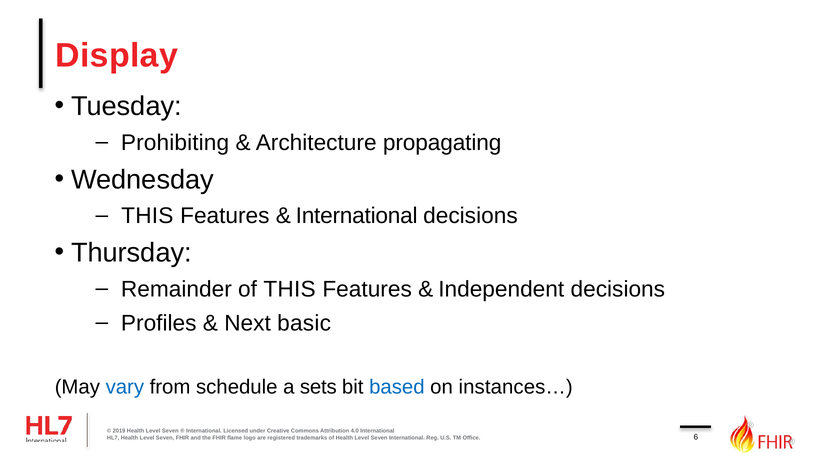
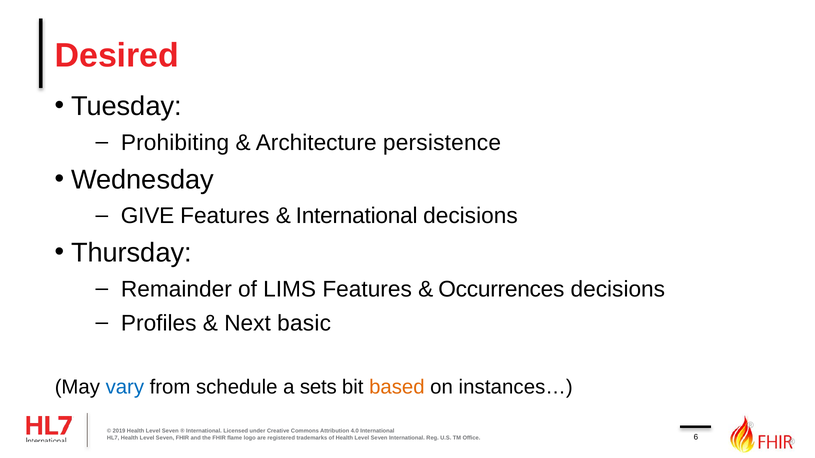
Display: Display -> Desired (117, 56)
propagating: propagating -> persistence (442, 143)
THIS: THIS -> GIVE (148, 216)
of THIS: THIS -> LIMS (290, 289)
Independent: Independent -> Occurrences (501, 289)
based colour: blue -> orange (397, 387)
